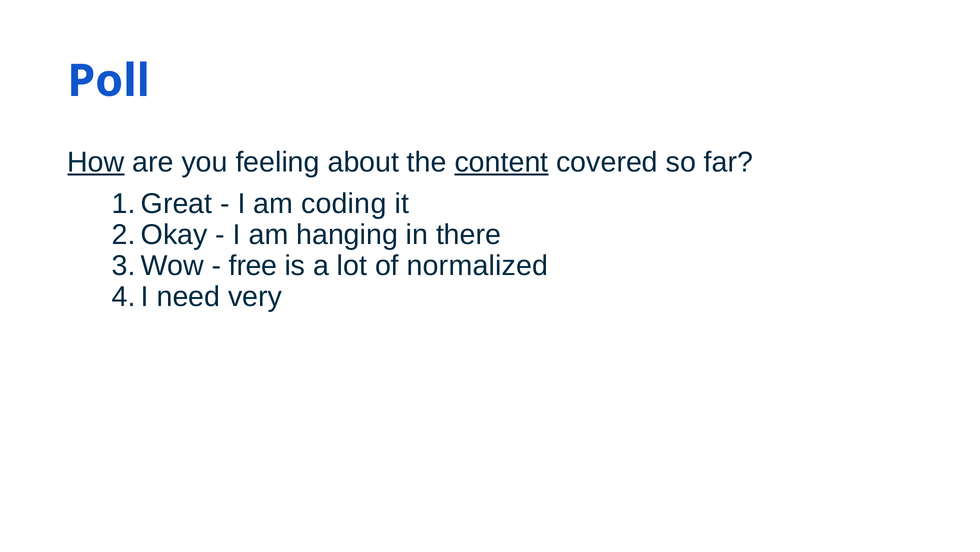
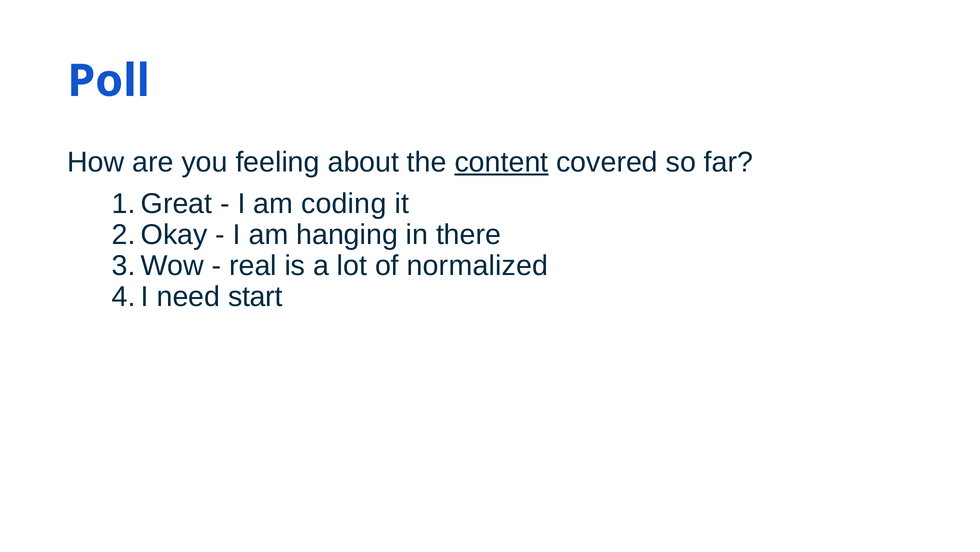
How underline: present -> none (96, 162)
free: free -> real (253, 265)
very: very -> start (255, 296)
